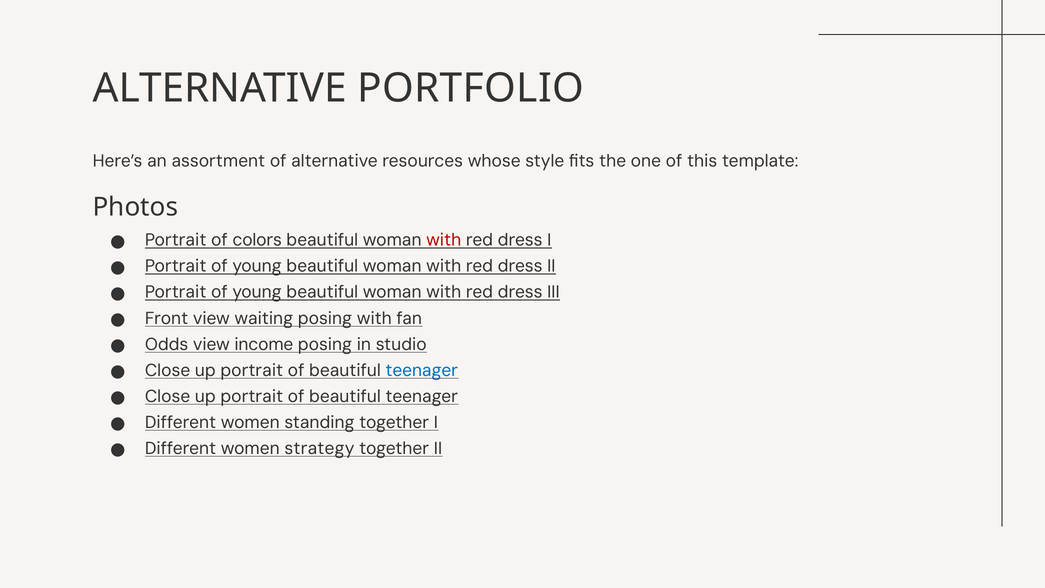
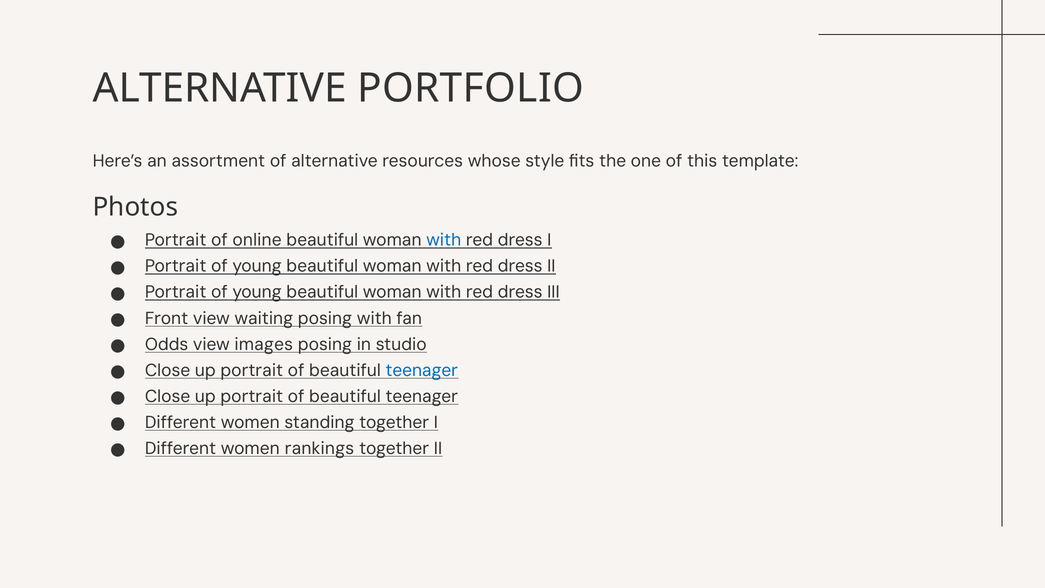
colors: colors -> online (257, 240)
with colour: red -> blue (444, 240)
income: income -> images (264, 344)
strategy: strategy -> rankings (319, 448)
